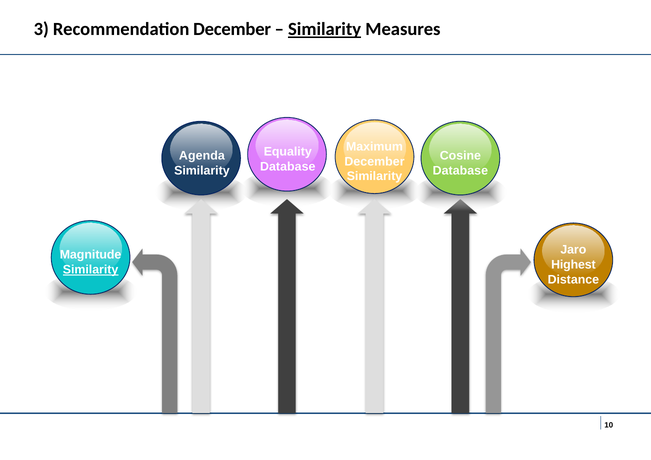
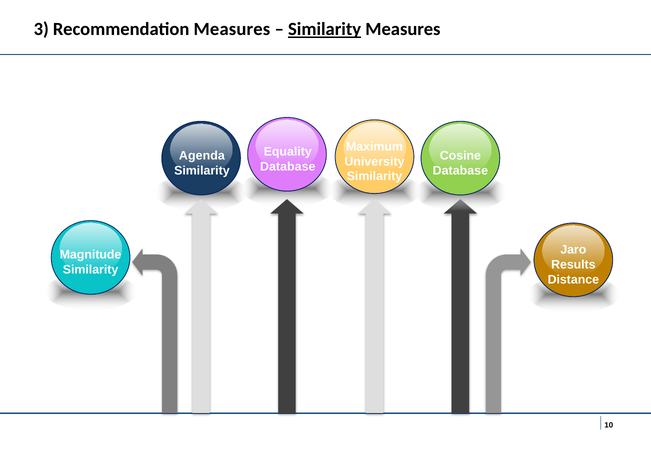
Recommendation December: December -> Measures (232, 29)
December: December -> University (374, 162)
Highest: Highest -> Results (573, 265)
Similarity underline: present -> none (91, 270)
